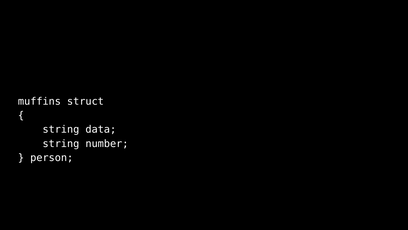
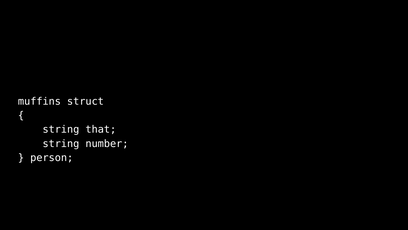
data: data -> that (101, 129)
